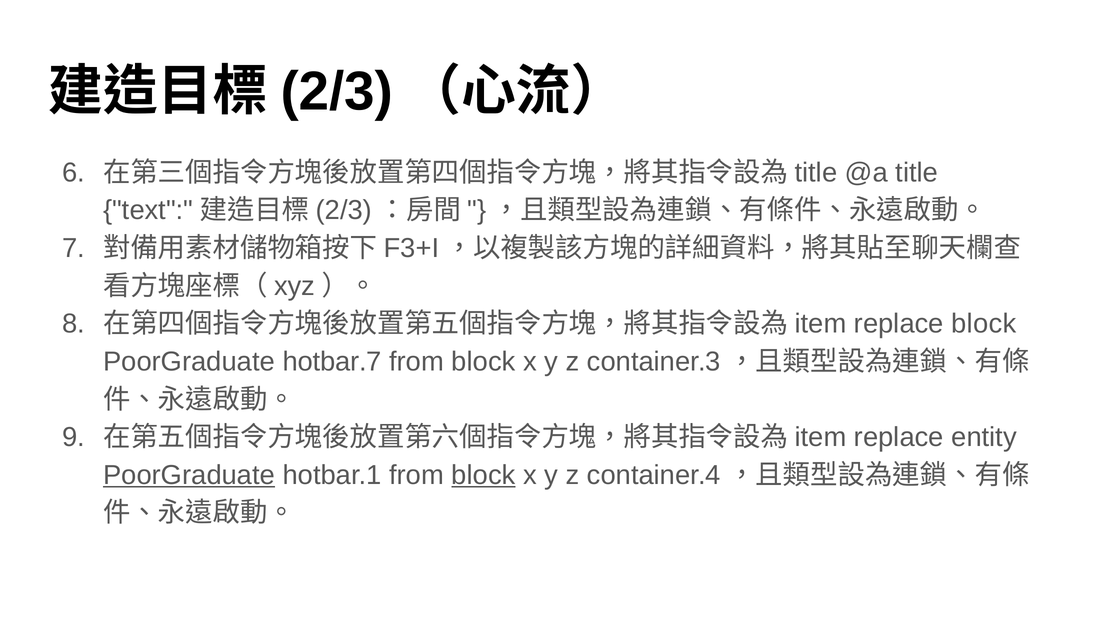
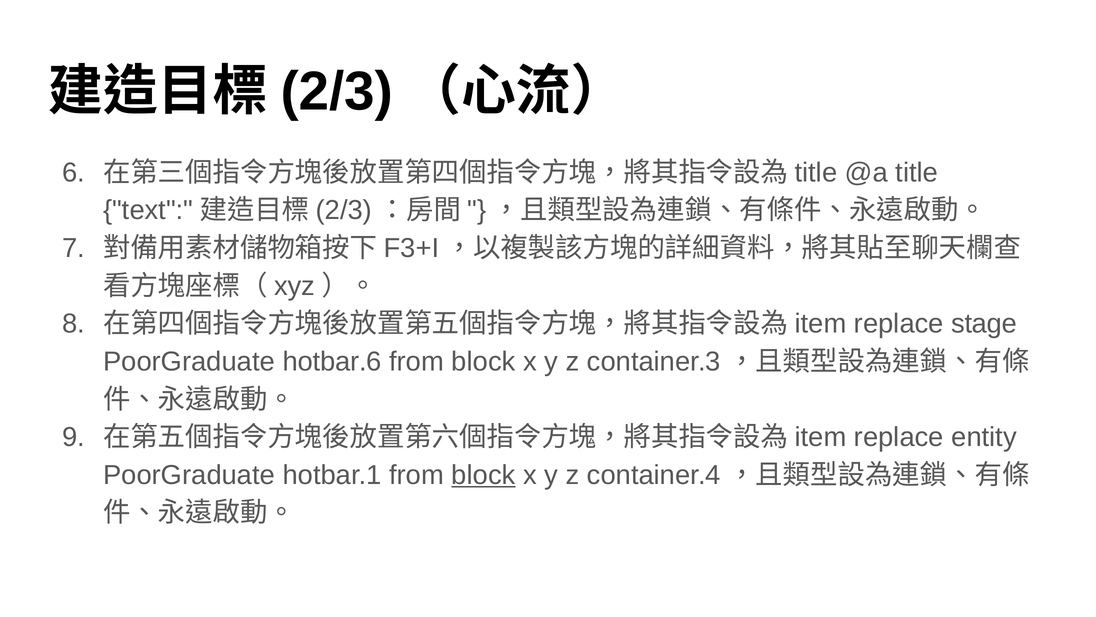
replace block: block -> stage (984, 324)
hotbar.7: hotbar.7 -> hotbar.6 (332, 361)
PoorGraduate underline: present -> none (189, 475)
